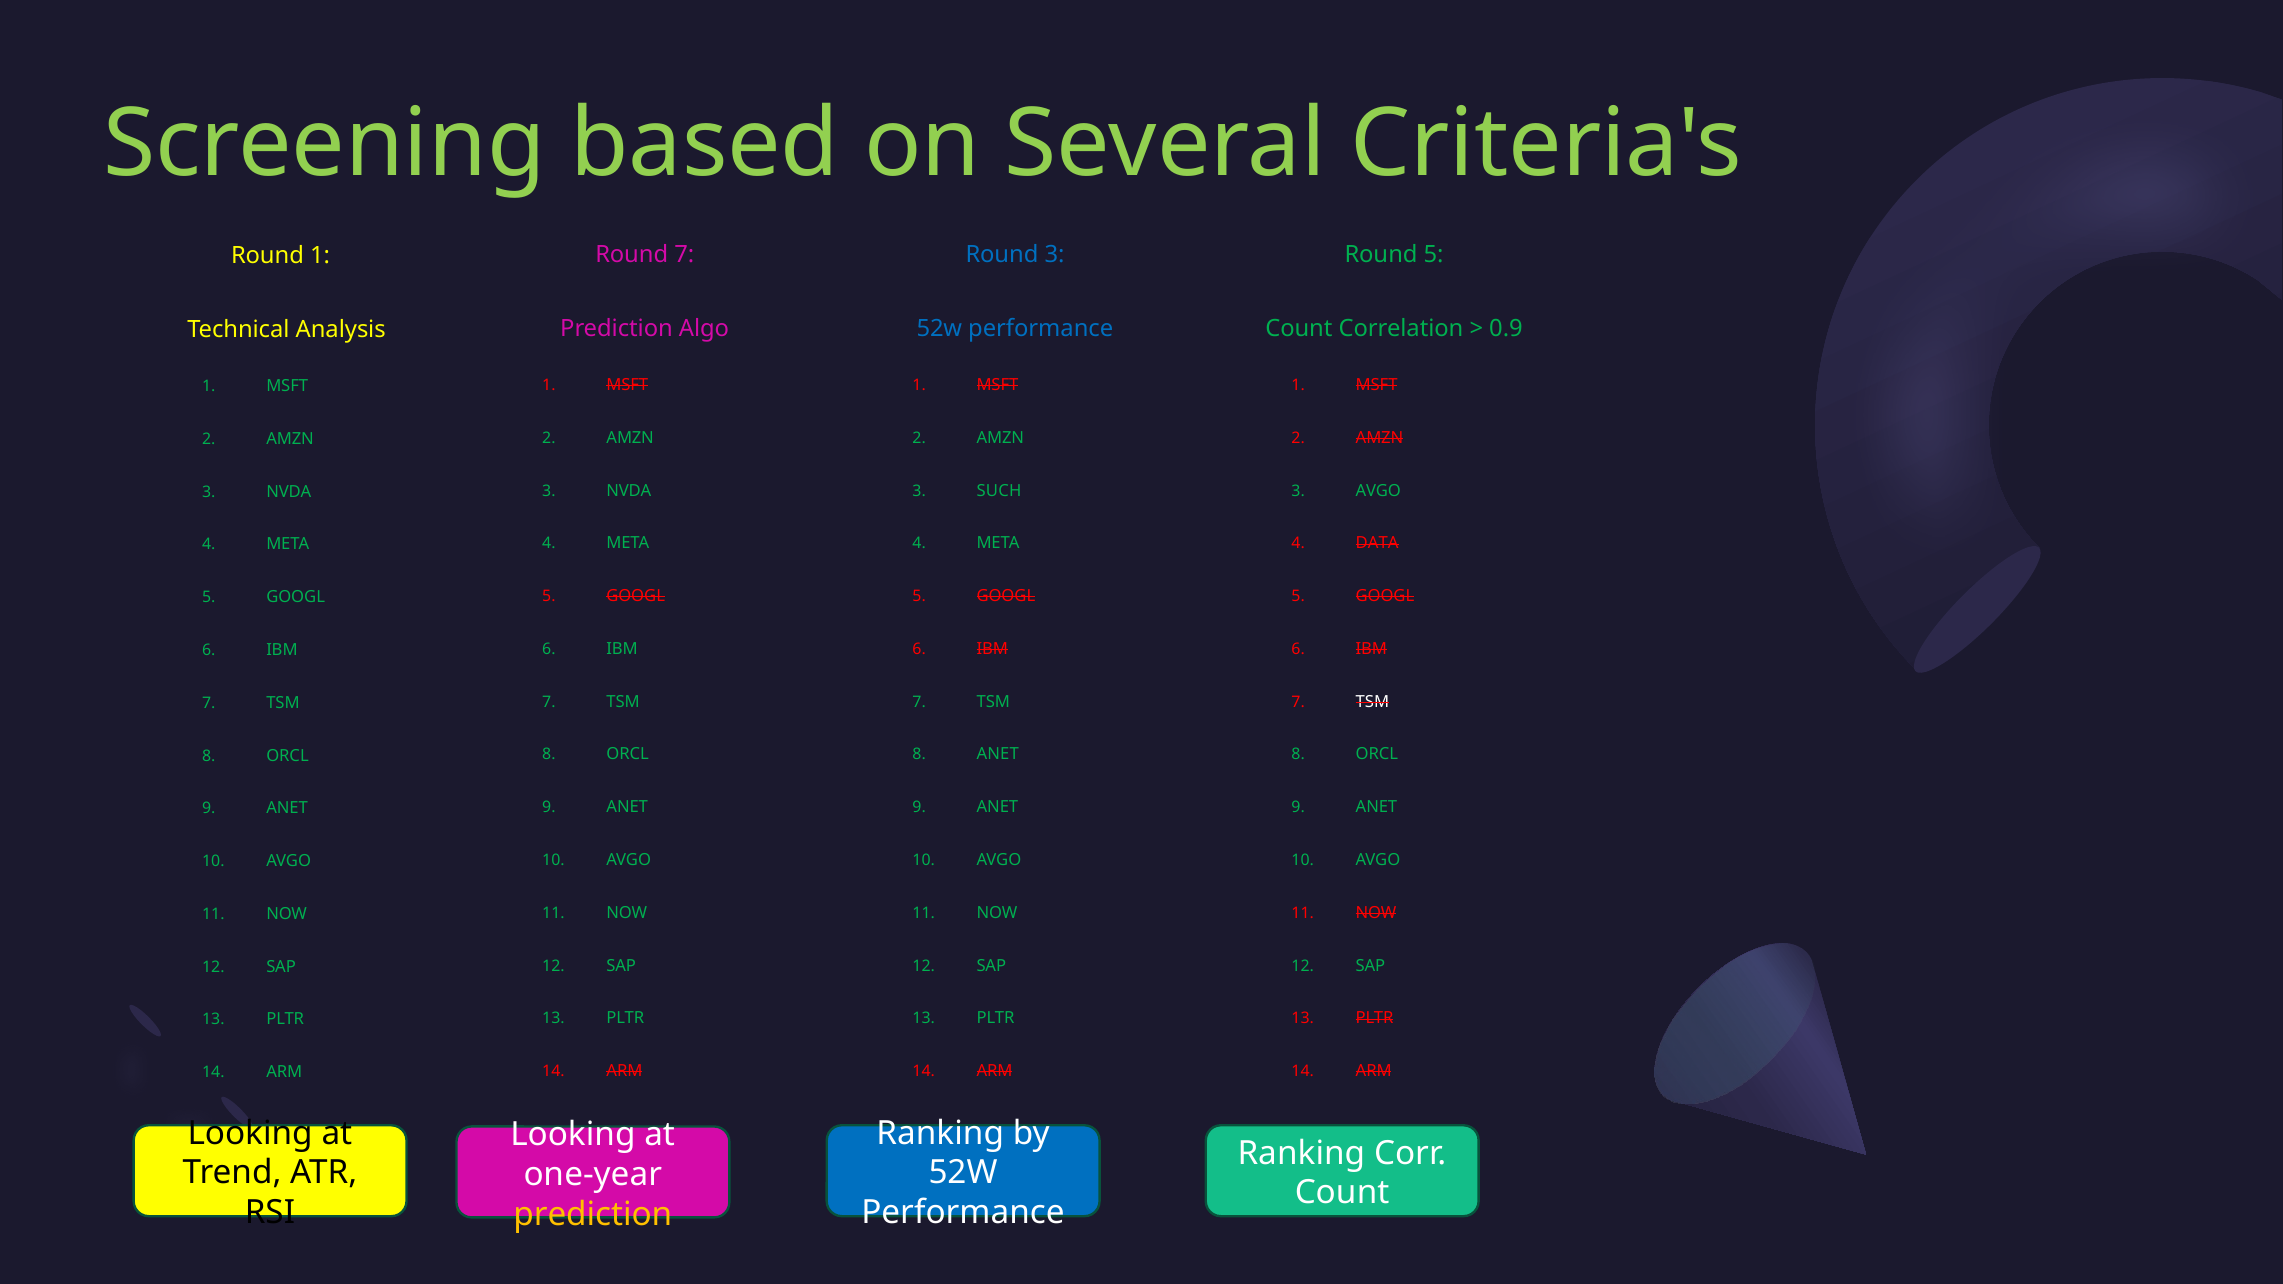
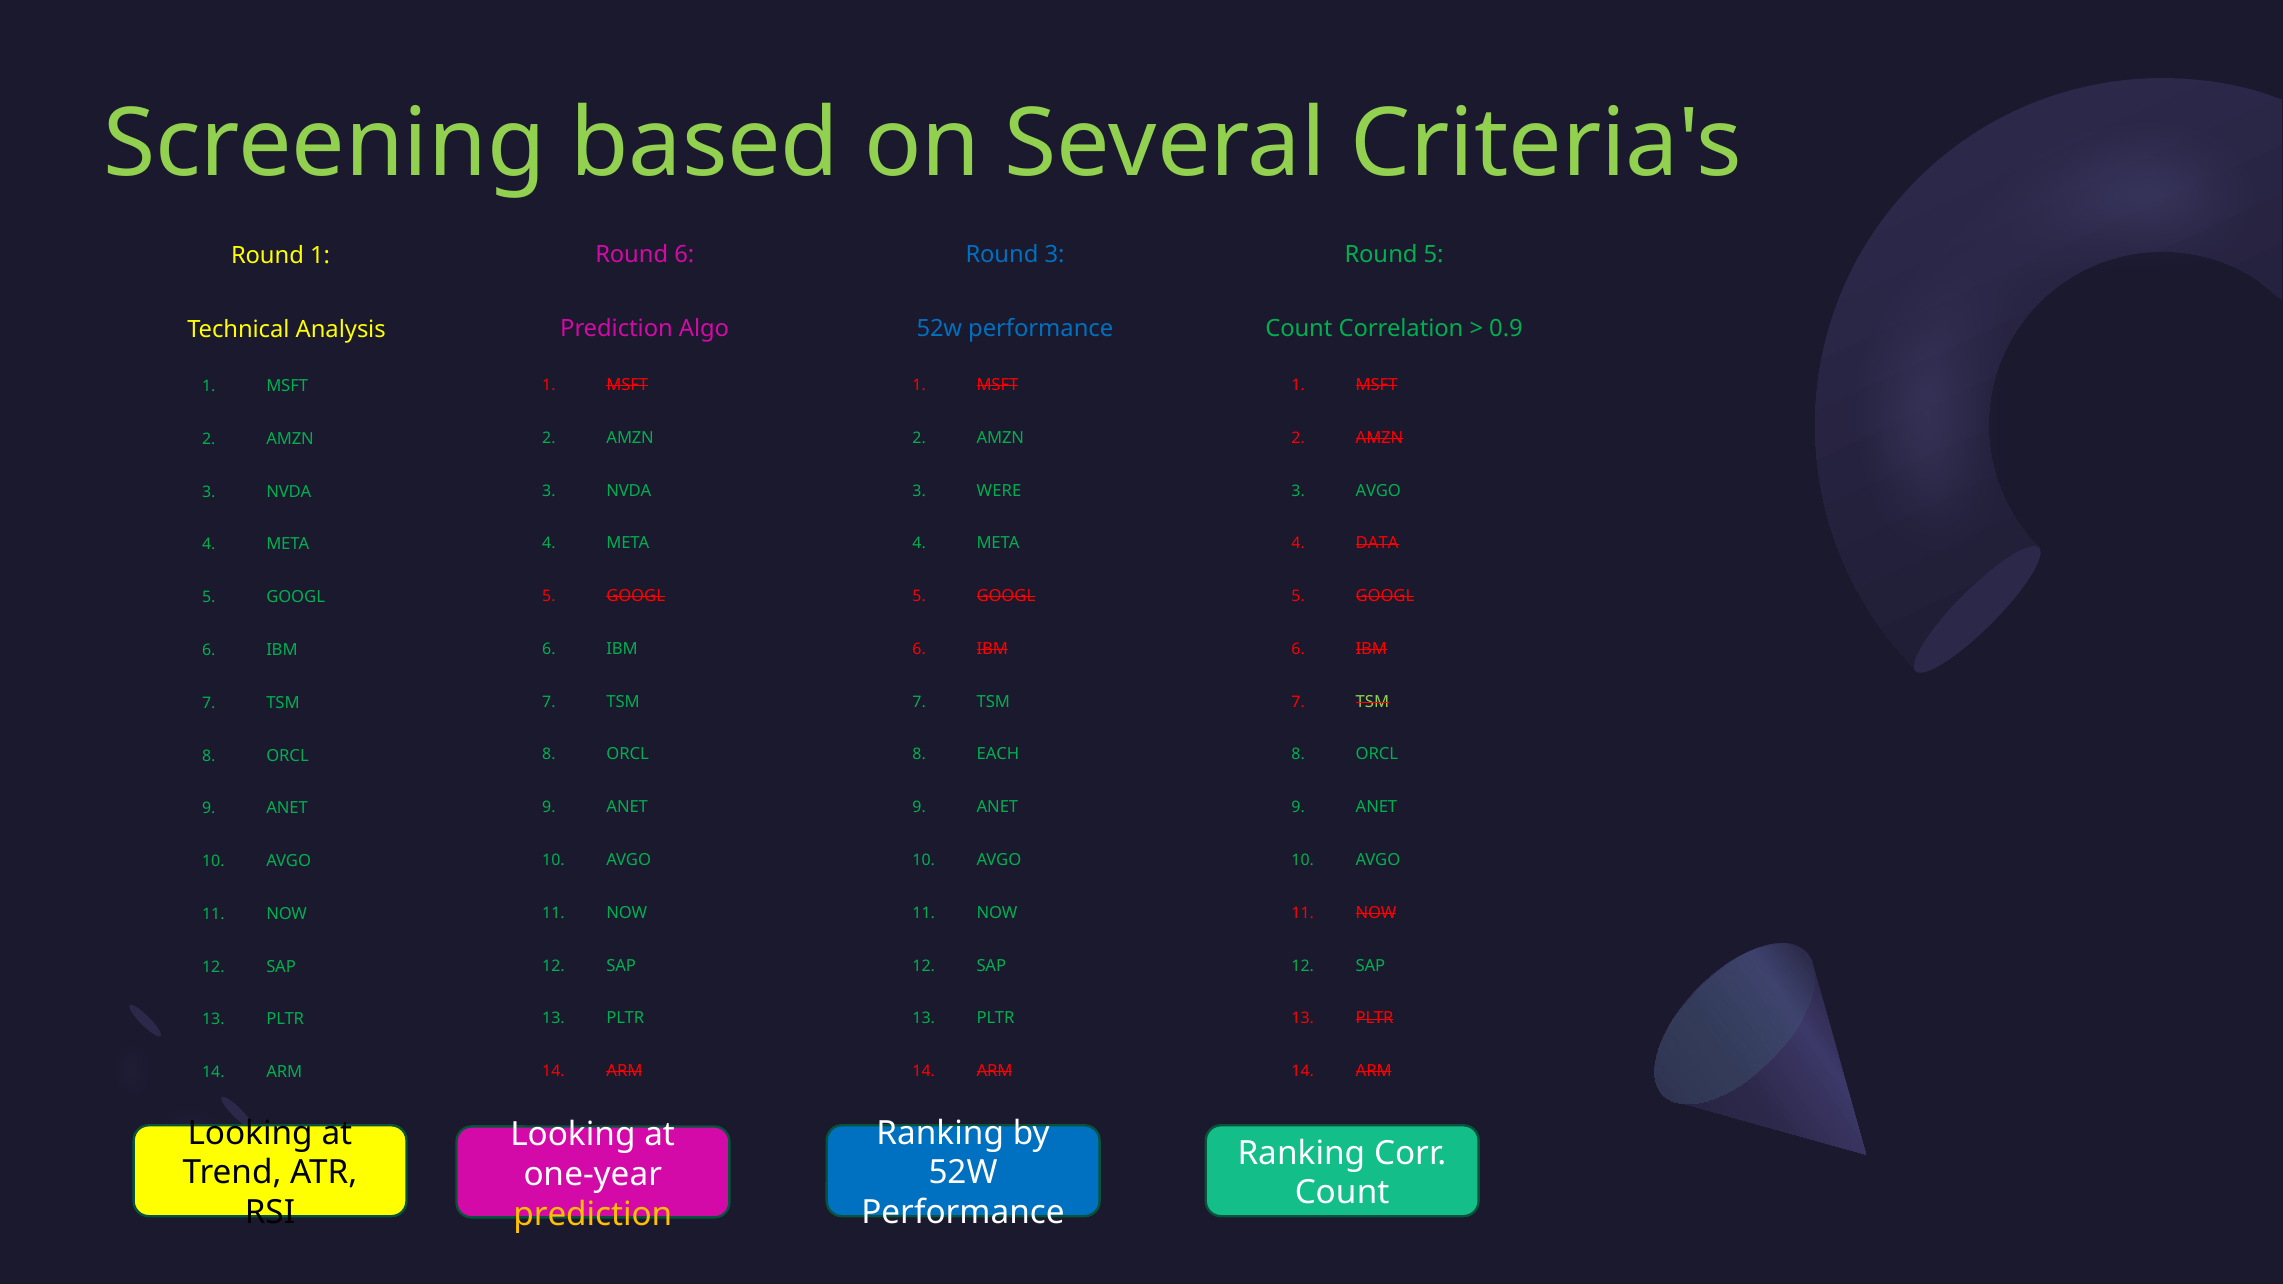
Round 7: 7 -> 6 (684, 254)
SUCH: SUCH -> WERE (999, 491)
TSM colour: white -> light green (1372, 702)
ANET: ANET -> EACH (998, 755)
